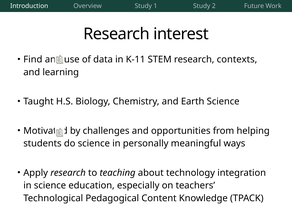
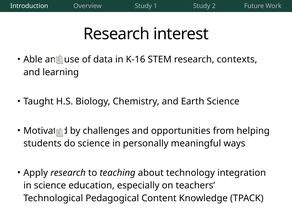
Find: Find -> Able (33, 59)
K-11: K-11 -> K-16 (136, 59)
